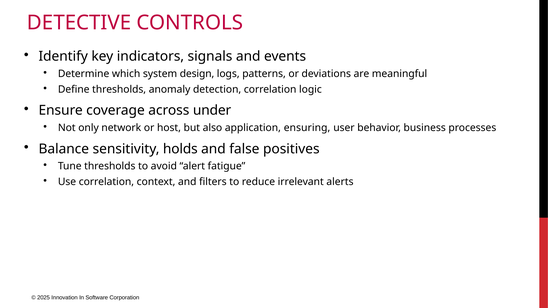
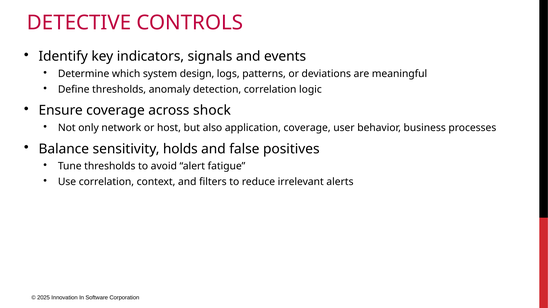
under: under -> shock (212, 110)
application ensuring: ensuring -> coverage (307, 128)
